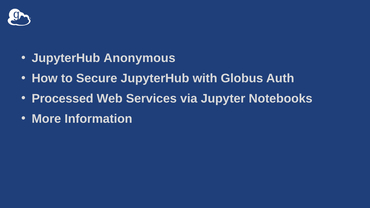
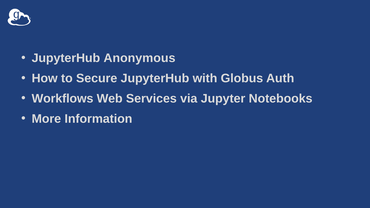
Processed: Processed -> Workflows (63, 99)
